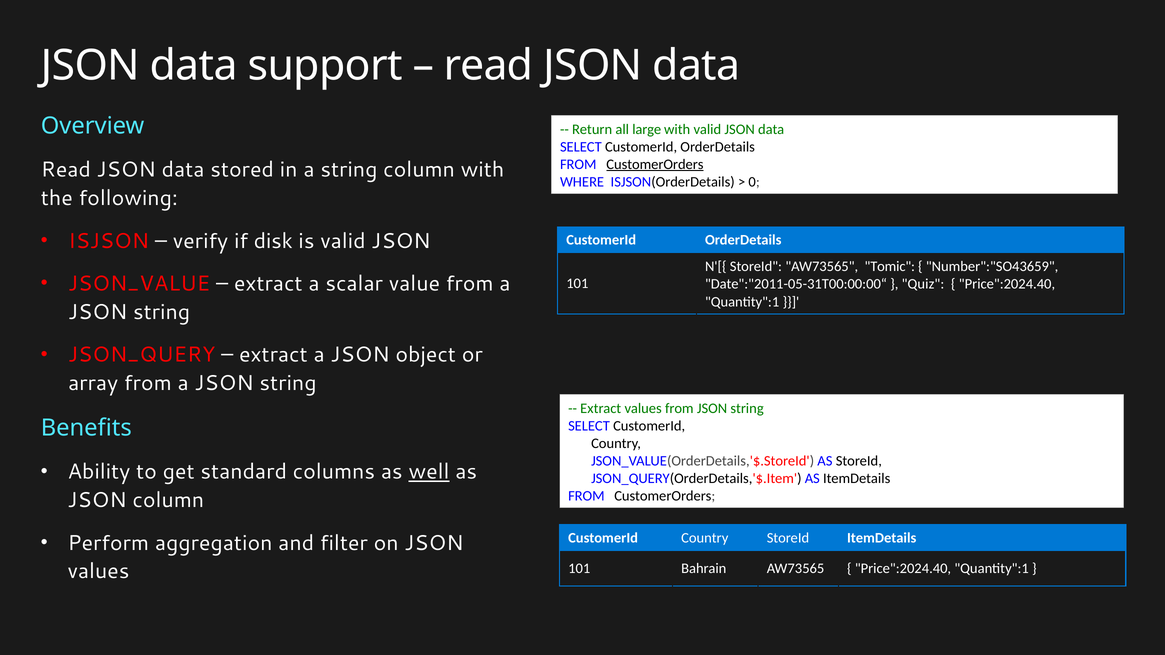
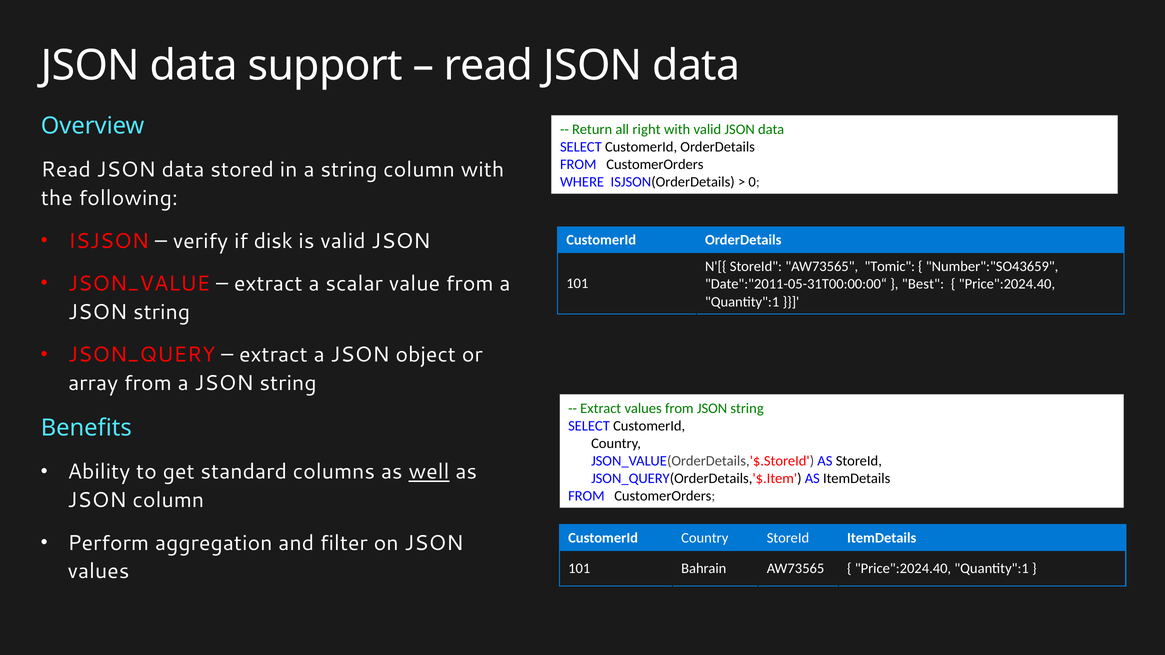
large: large -> right (647, 130)
CustomerOrders underline: present -> none (655, 164)
Quiz: Quiz -> Best (923, 284)
